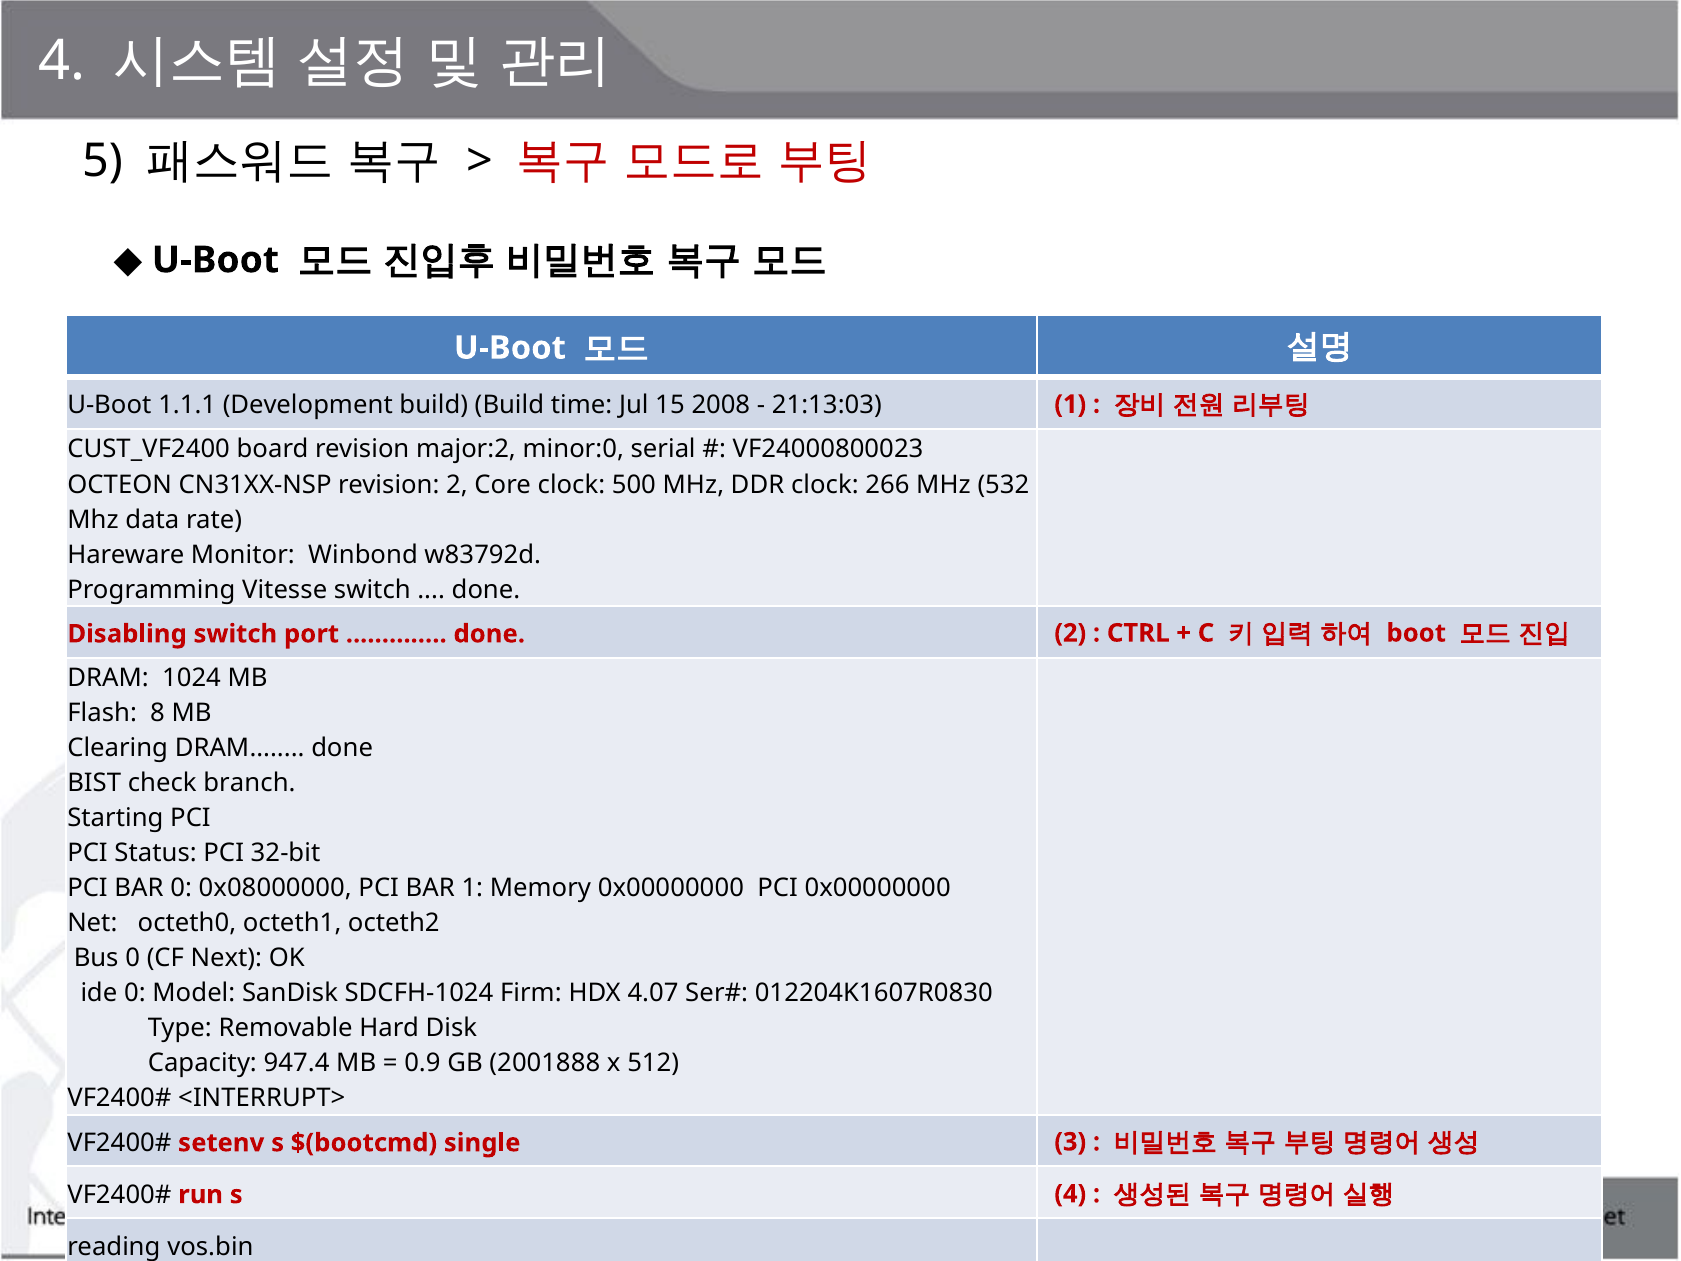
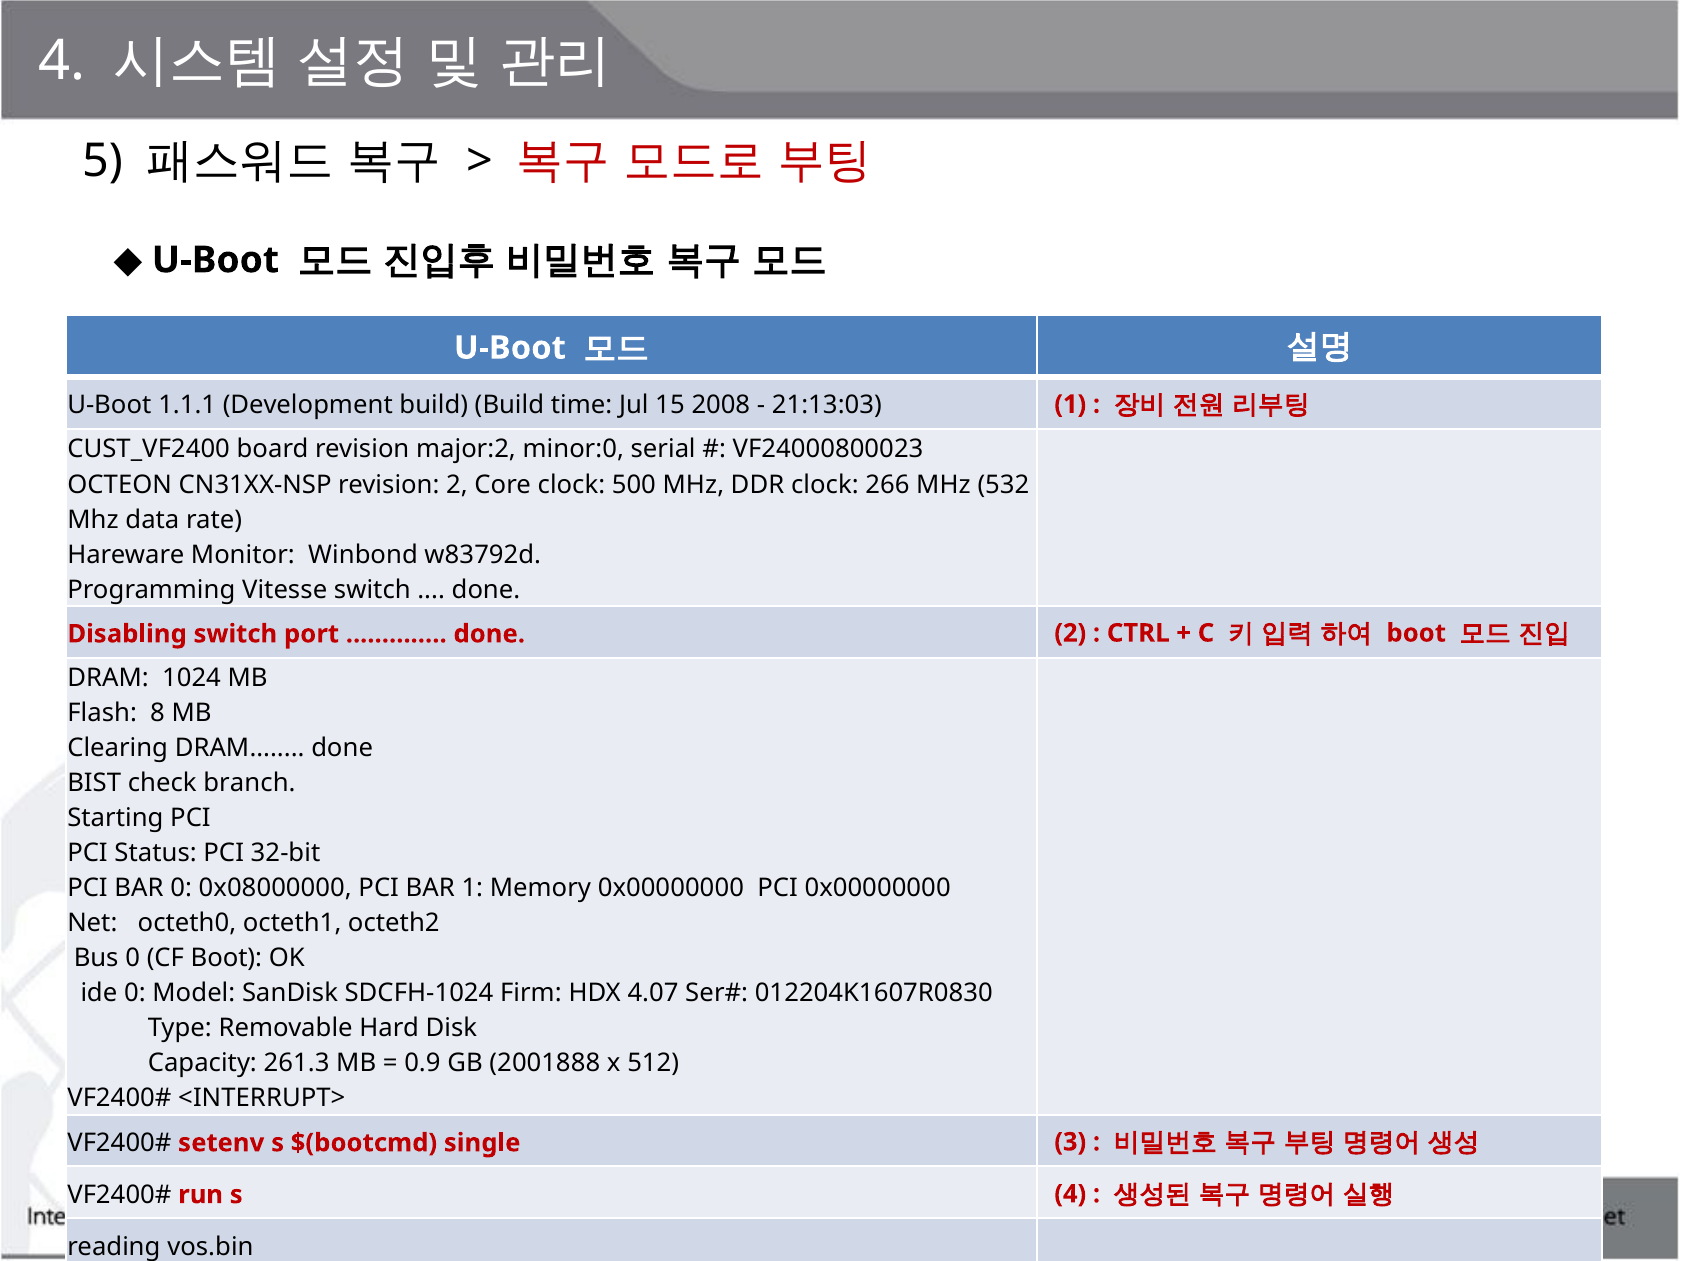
CF Next: Next -> Boot (226, 958)
947.4: 947.4 -> 261.3 (297, 1063)
